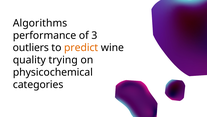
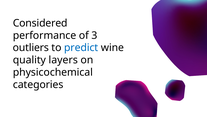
Algorithms: Algorithms -> Considered (40, 23)
predict colour: orange -> blue (81, 47)
trying: trying -> layers (63, 60)
